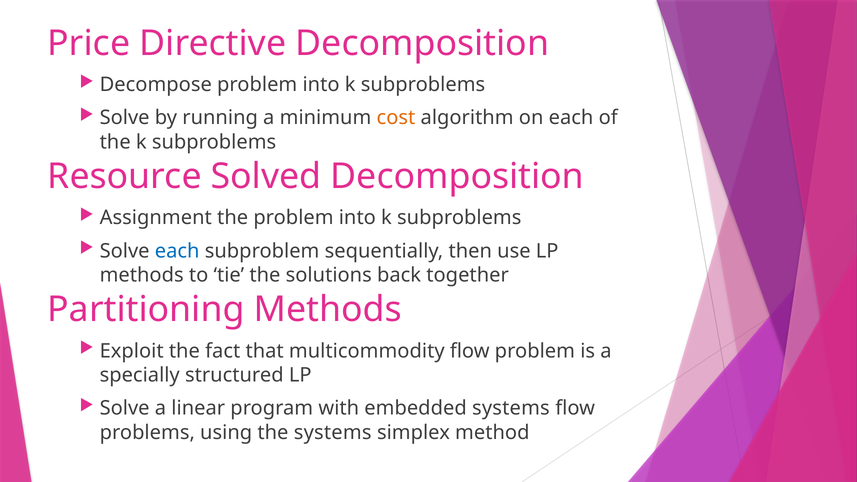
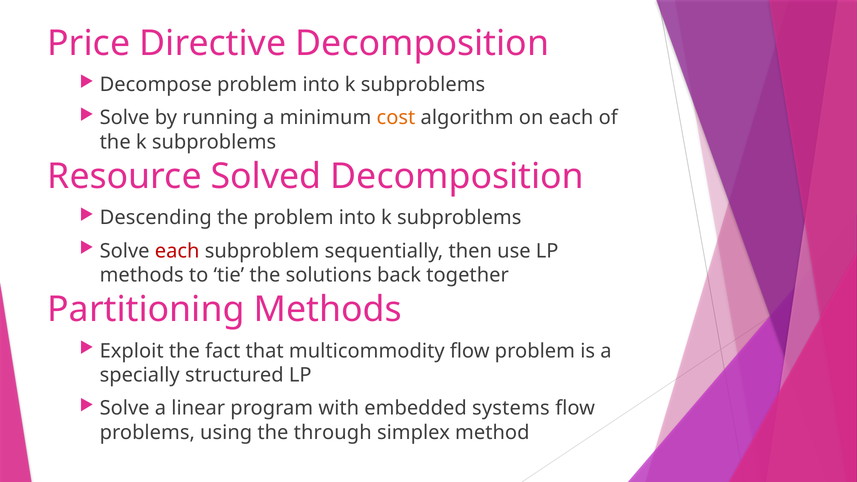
Assignment: Assignment -> Descending (156, 218)
each colour: blue -> red (177, 251)
the systems: systems -> through (333, 432)
